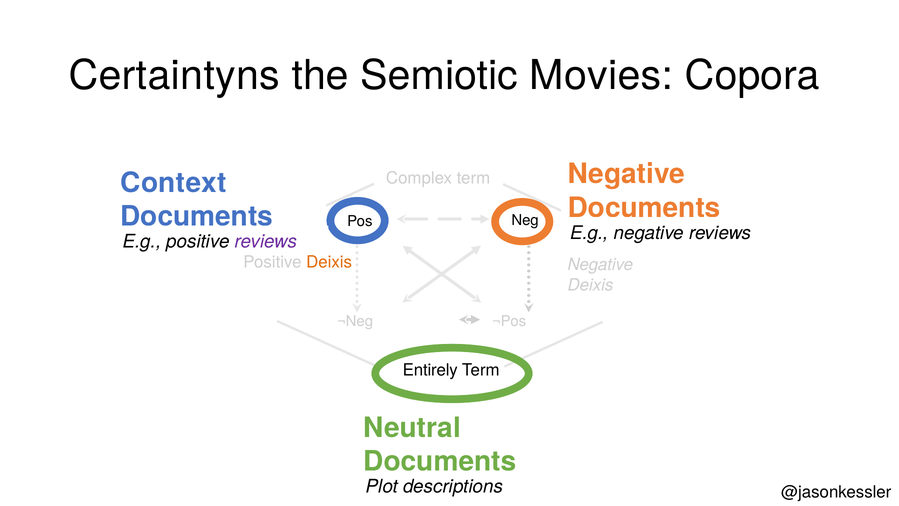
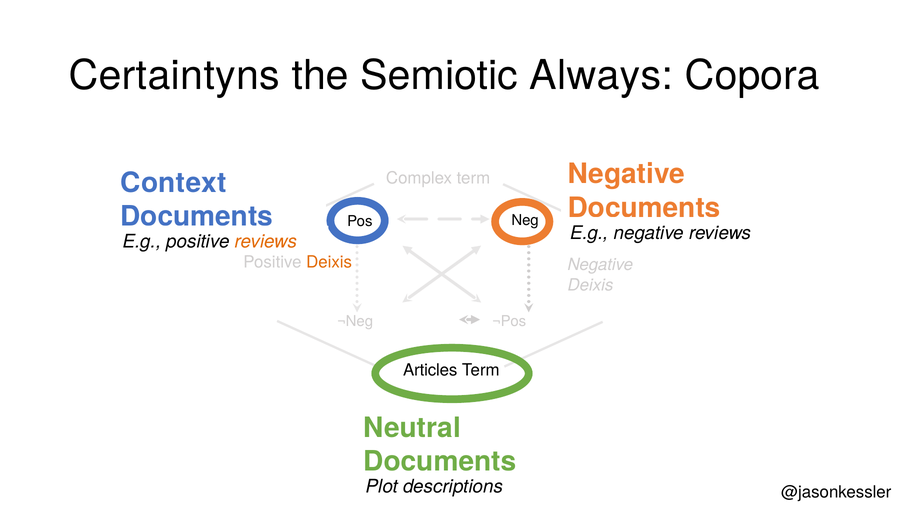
Movies: Movies -> Always (601, 76)
reviews colour: purple -> orange (266, 242)
Entirely: Entirely -> Articles (430, 370)
